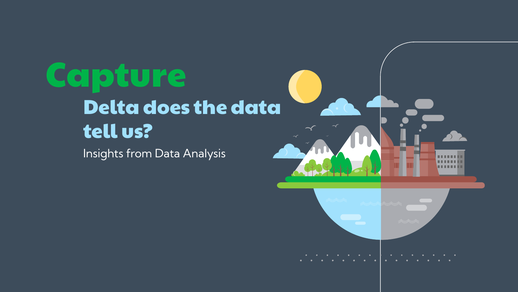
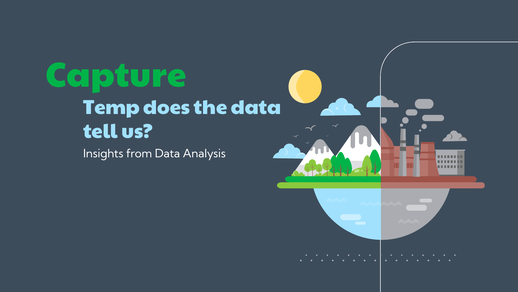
Delta: Delta -> Temp (112, 107)
